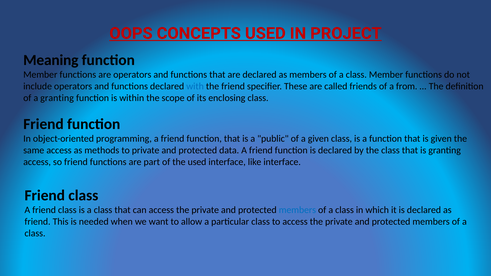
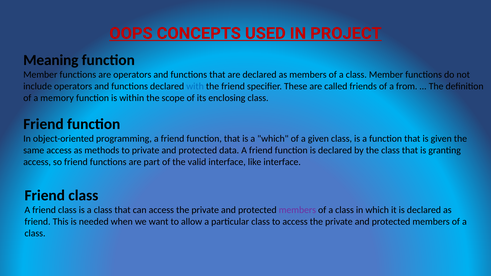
a granting: granting -> memory (57, 98)
a public: public -> which (273, 139)
the used: used -> valid (197, 162)
members colour: blue -> purple (297, 210)
